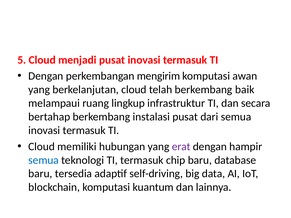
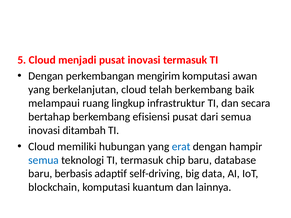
instalasi: instalasi -> efisiensi (151, 117)
termasuk: termasuk -> ditambah (84, 130)
erat colour: purple -> blue (181, 147)
tersedia: tersedia -> berbasis (73, 174)
